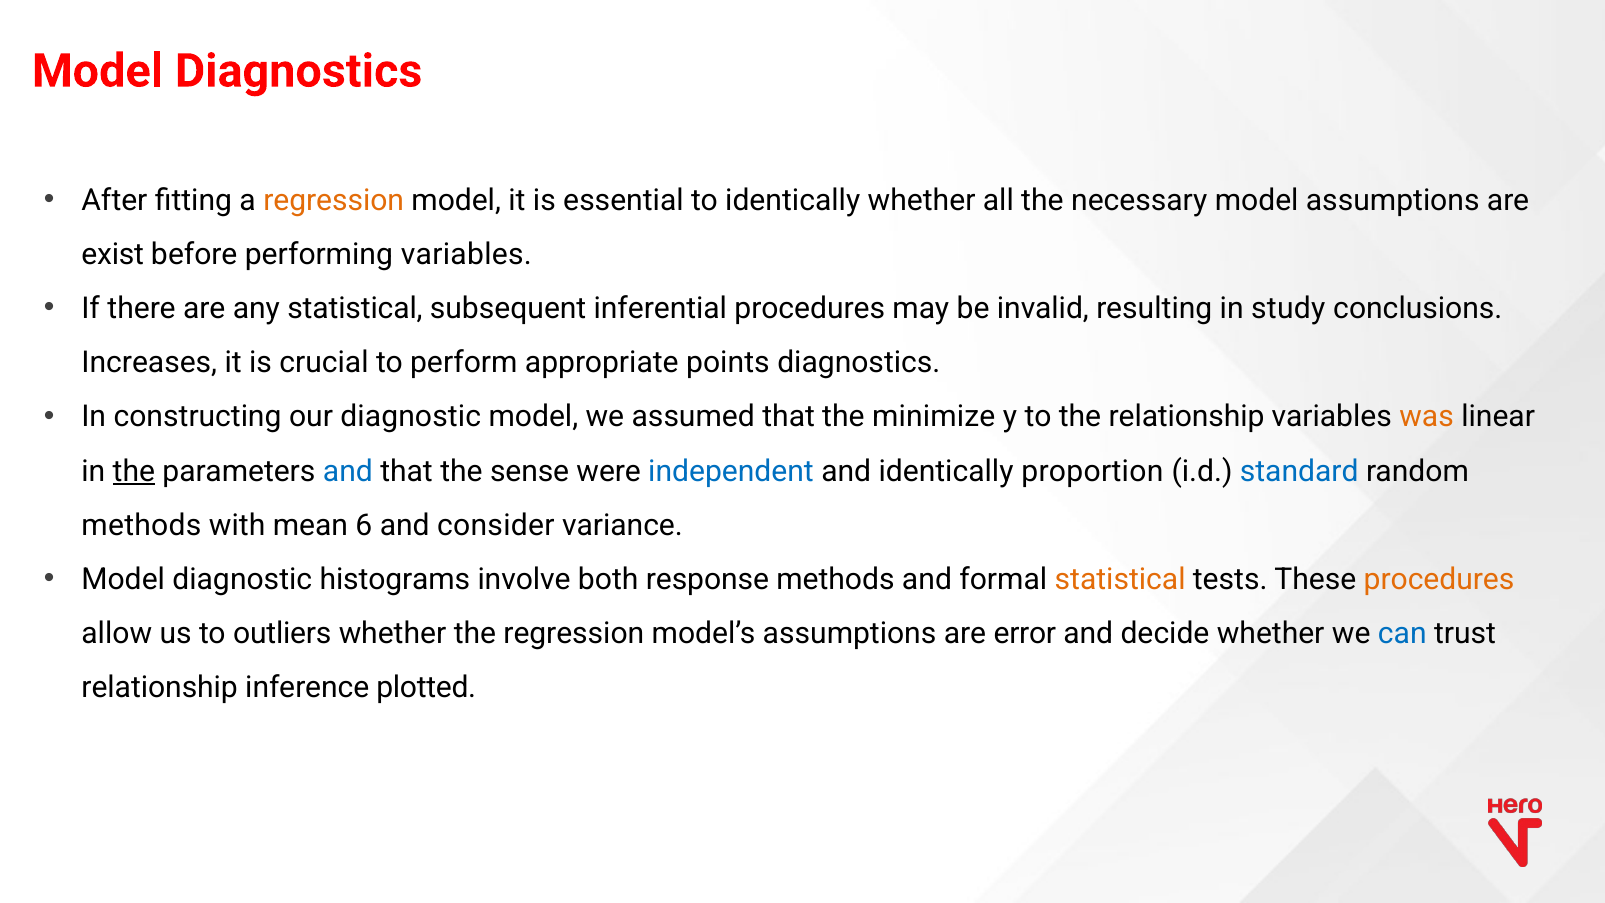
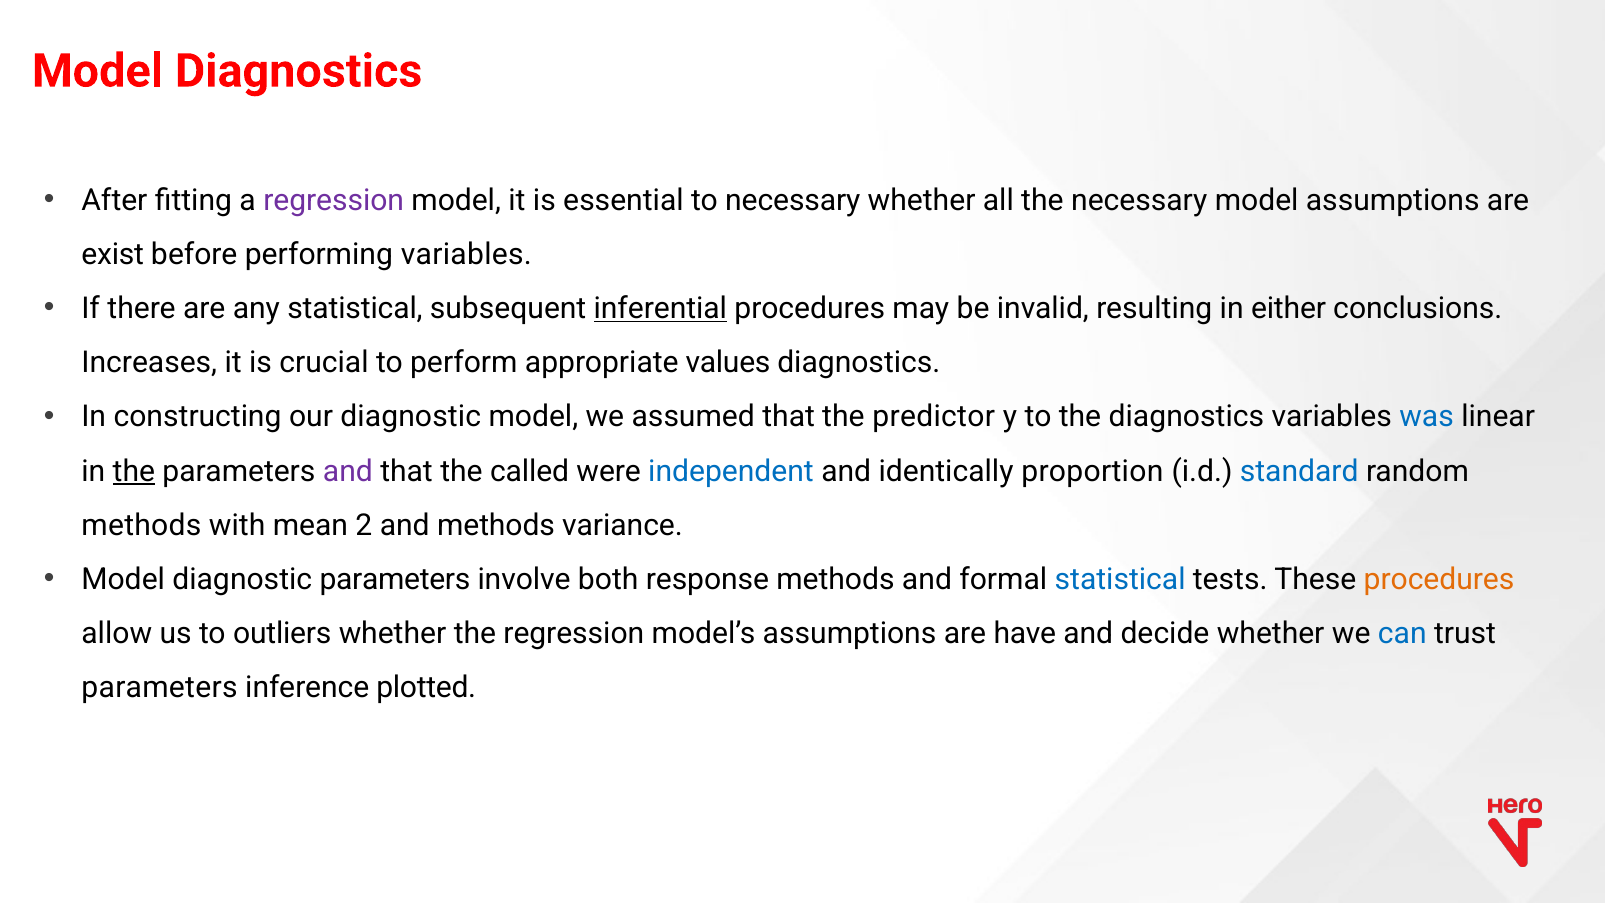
regression colour: orange -> purple (334, 200)
to identically: identically -> necessary (793, 200)
inferential underline: none -> present (660, 309)
study: study -> either (1289, 309)
points: points -> values (728, 363)
minimize: minimize -> predictor (934, 417)
the relationship: relationship -> diagnostics (1186, 417)
was colour: orange -> blue (1427, 417)
and colour: blue -> purple (348, 471)
sense: sense -> called (530, 471)
6: 6 -> 2 (364, 525)
and consider: consider -> methods (496, 525)
diagnostic histograms: histograms -> parameters (395, 579)
statistical colour: orange -> blue (1120, 579)
error: error -> have (1025, 634)
relationship: relationship -> parameters (160, 688)
